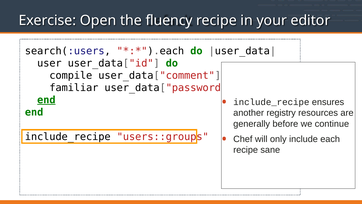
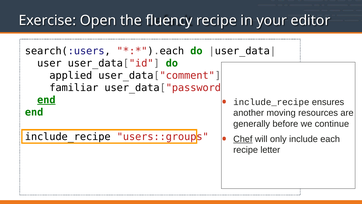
compile: compile -> applied (71, 75)
registry: registry -> moving (281, 113)
Chef underline: none -> present (243, 139)
sane: sane -> letter (270, 150)
